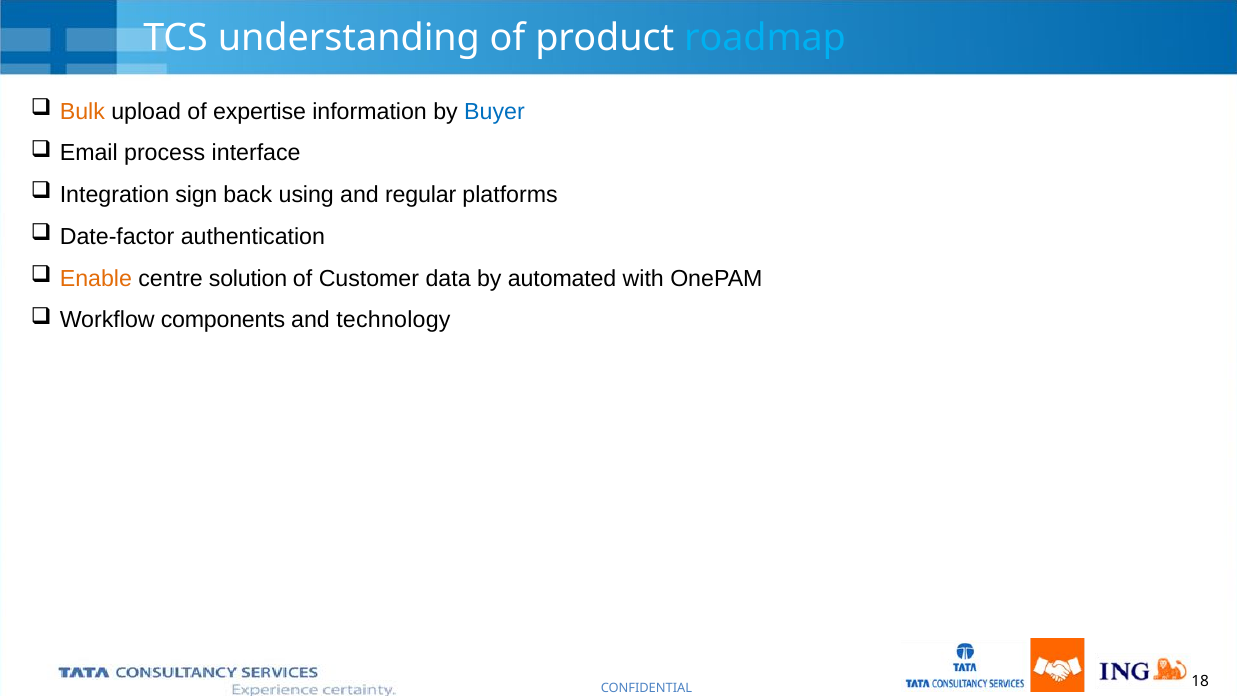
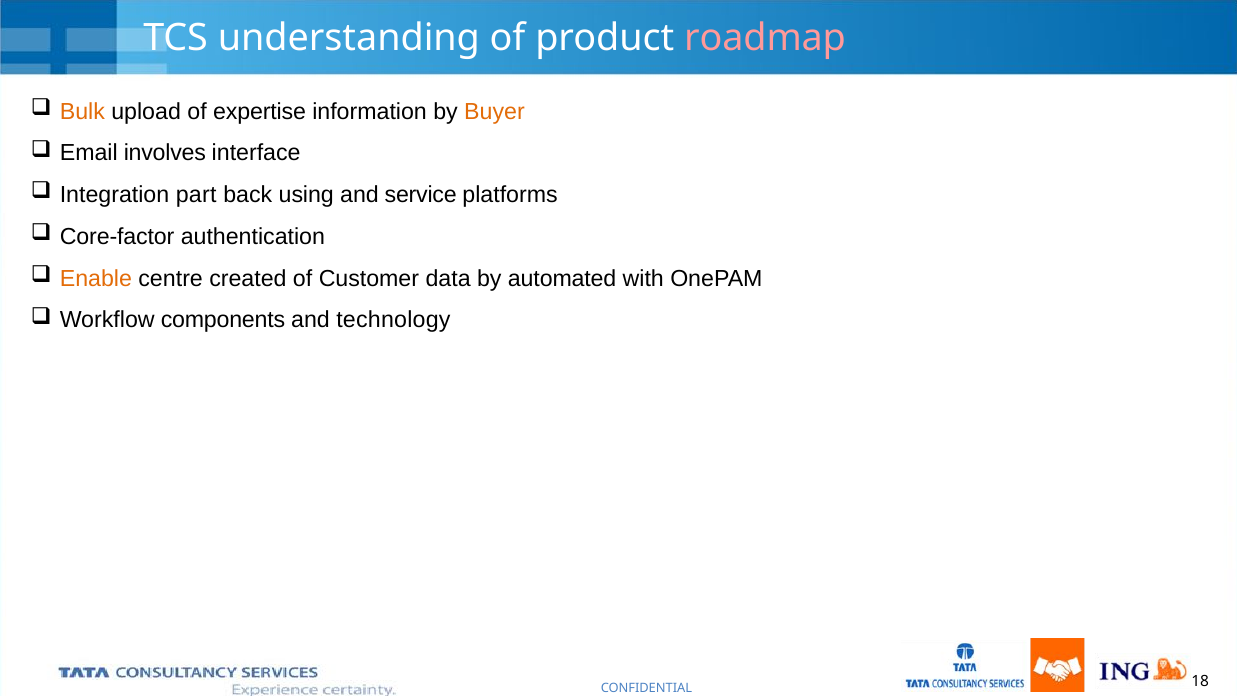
roadmap colour: light blue -> pink (765, 38)
Buyer colour: blue -> orange (495, 111)
process: process -> involves (165, 153)
sign: sign -> part (196, 195)
regular: regular -> service (421, 195)
Date-factor: Date-factor -> Core-factor (117, 237)
solution: solution -> created (248, 278)
